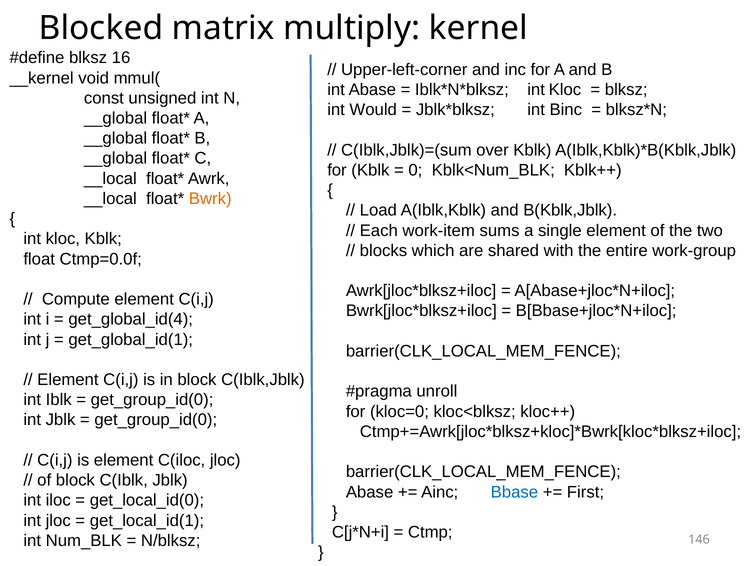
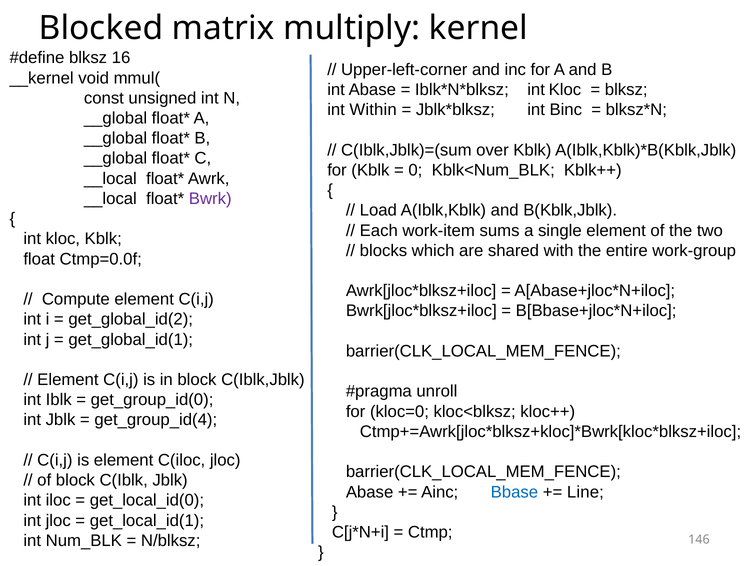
Would: Would -> Within (373, 110)
Bwrk colour: orange -> purple (210, 199)
get_global_id(4: get_global_id(4 -> get_global_id(2 (131, 320)
get_group_id(0: get_group_id(0 -> get_group_id(4 (156, 420)
First: First -> Line (585, 492)
